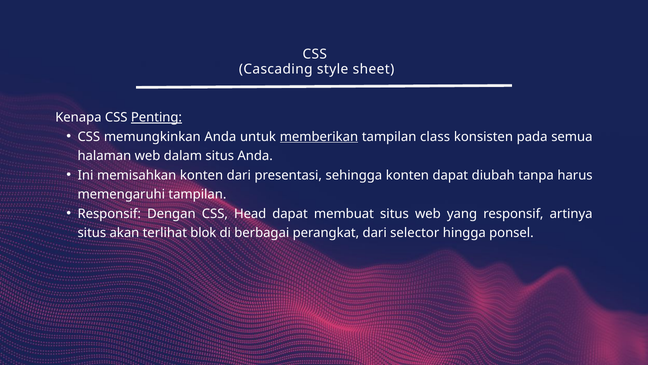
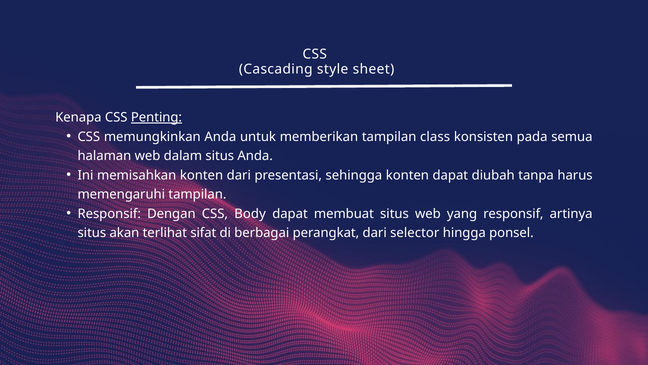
memberikan underline: present -> none (319, 137)
Head: Head -> Body (250, 213)
blok: blok -> sifat (203, 233)
